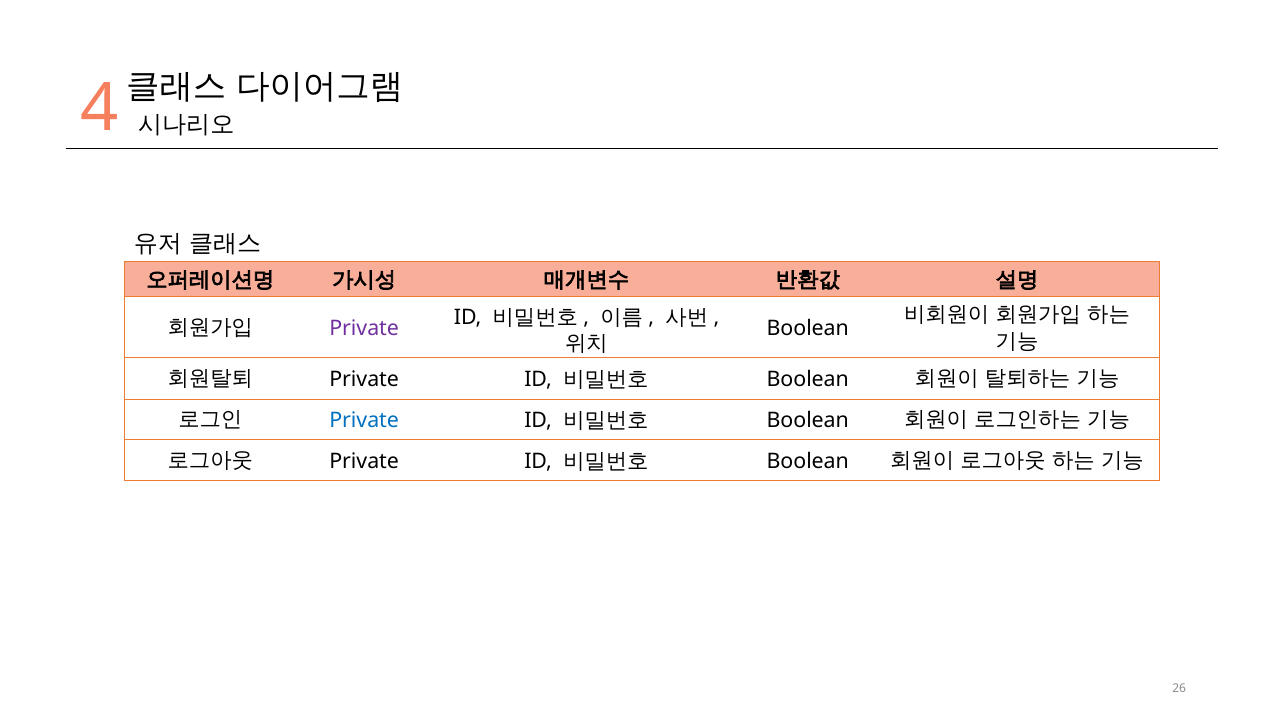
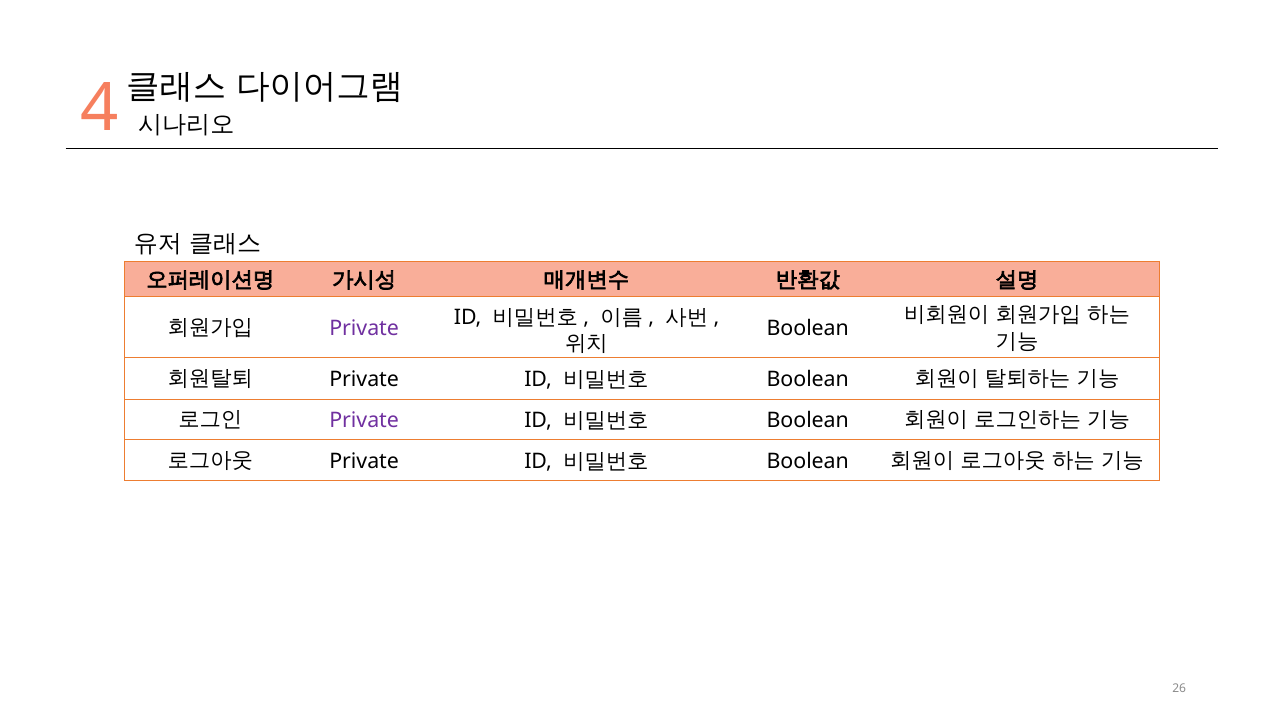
Private colour: blue -> purple (364, 421)
